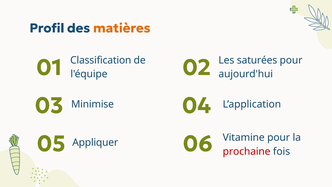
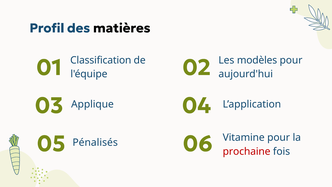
matières colour: orange -> black (122, 28)
saturées: saturées -> modèles (257, 60)
Minimise: Minimise -> Applique (92, 104)
Appliquer: Appliquer -> Pénalisés (95, 142)
